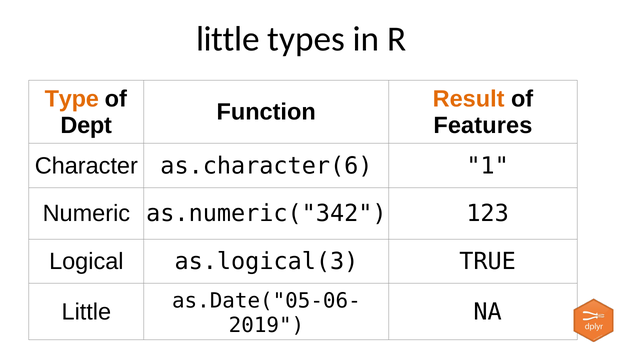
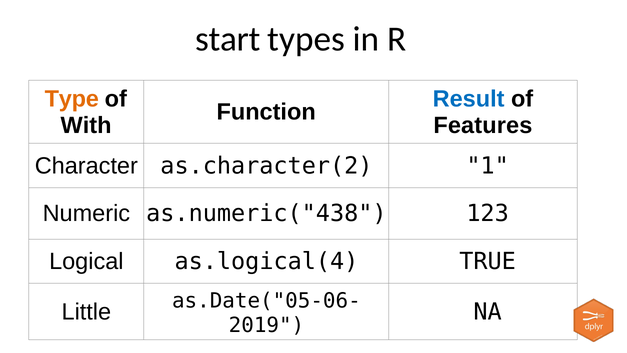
little: little -> start (228, 39)
Result colour: orange -> blue (469, 99)
Dept: Dept -> With (86, 125)
as.character(6: as.character(6 -> as.character(2 (266, 166)
as.numeric("342: as.numeric("342 -> as.numeric("438 (266, 213)
as.logical(3: as.logical(3 -> as.logical(4 (266, 261)
